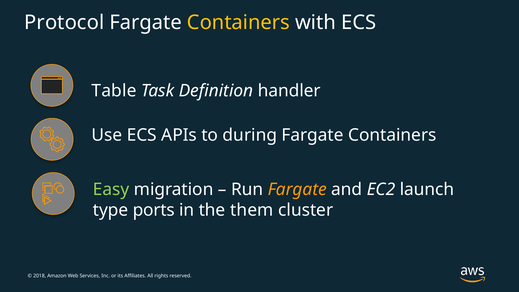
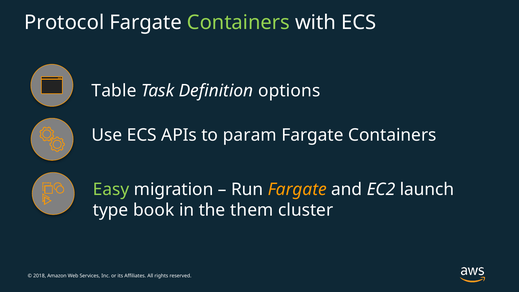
Containers colour: yellow -> light green (238, 23)
handler: handler -> options (289, 91)
during: during -> param (250, 135)
ports: ports -> book (154, 210)
